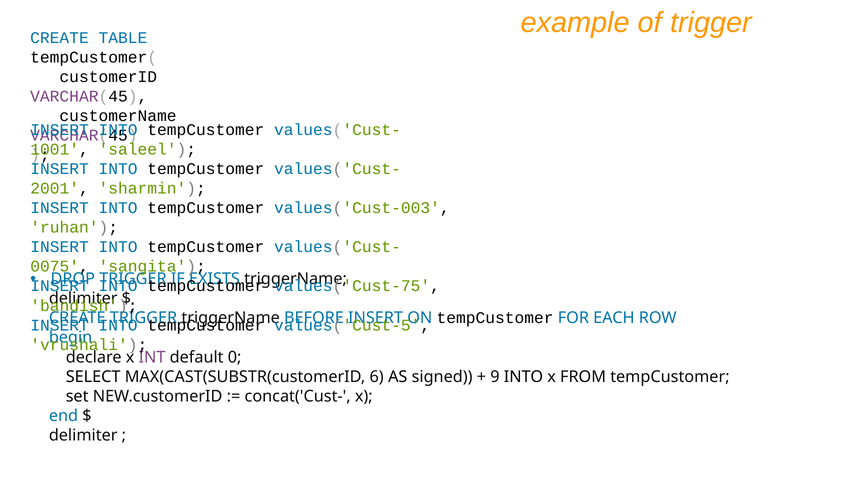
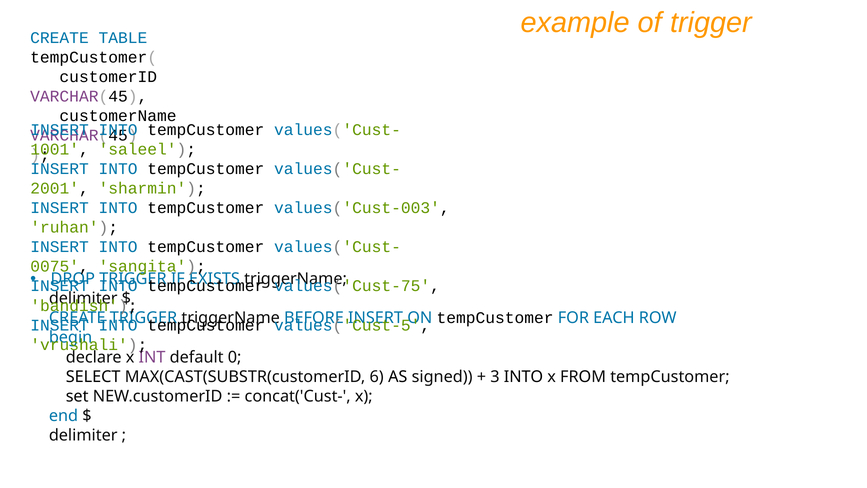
9: 9 -> 3 (495, 376)
